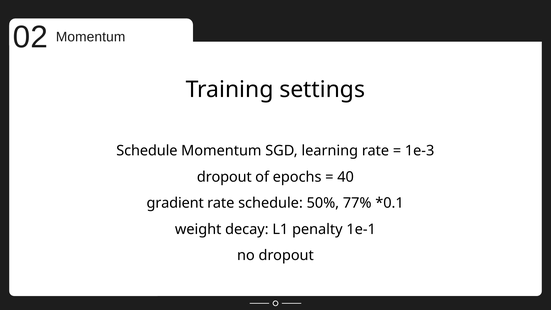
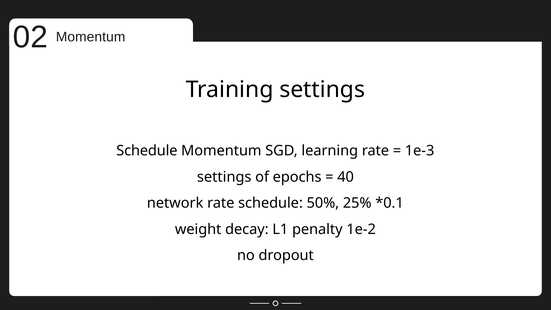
dropout: dropout -> settings (224, 177)
gradient: gradient -> network (175, 203)
77%: 77% -> 25% (357, 203)
1e-1: 1e-1 -> 1e-2 (361, 229)
